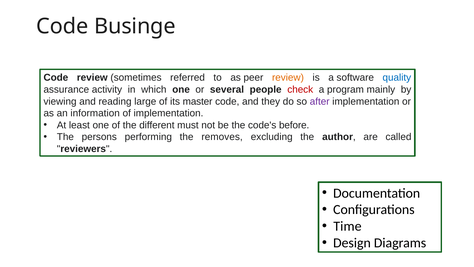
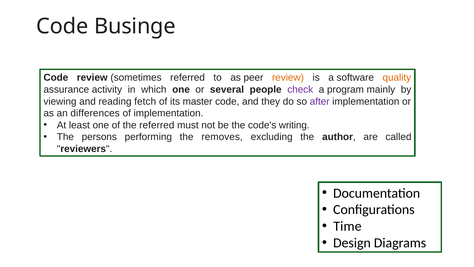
quality colour: blue -> orange (397, 78)
check colour: red -> purple (300, 89)
large: large -> fetch (145, 101)
information: information -> differences (95, 113)
the different: different -> referred (157, 125)
before: before -> writing (294, 125)
